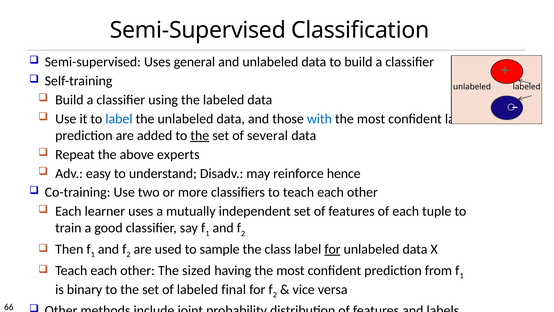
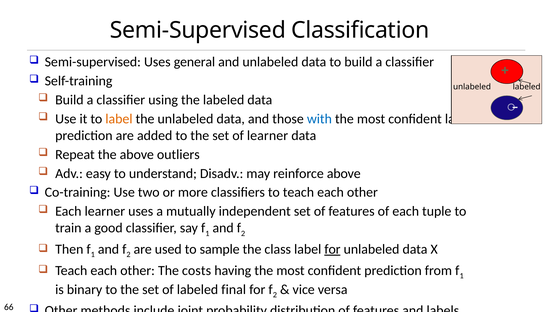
label colour: blue -> orange (119, 119)
the underline: present -> none (200, 135)
of several: several -> learner (268, 135)
experts: experts -> outliers (178, 154)
reinforce hence: hence -> above (344, 173)
sized: sized -> costs (197, 270)
